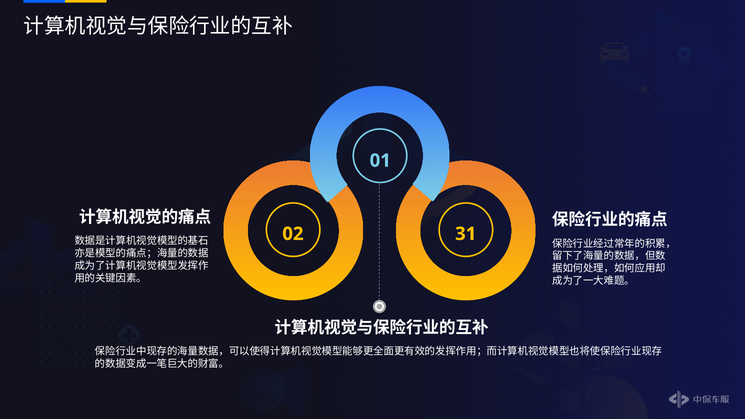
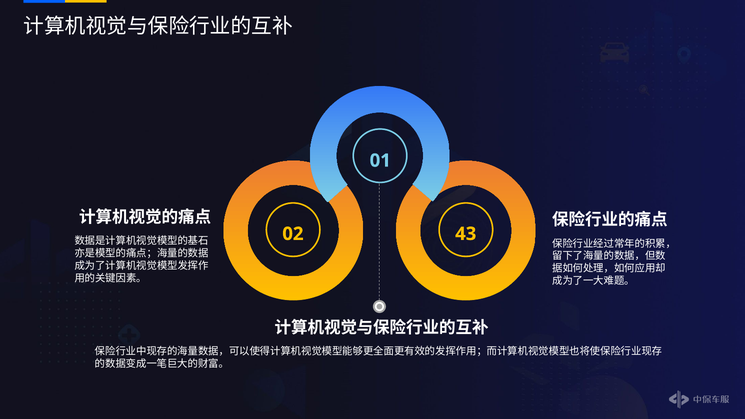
31: 31 -> 43 (466, 234)
